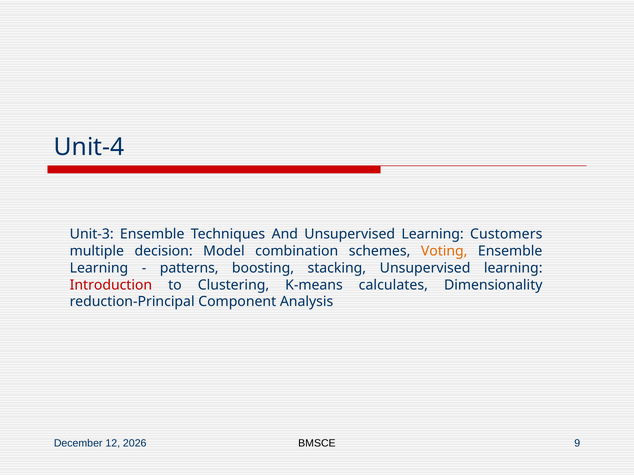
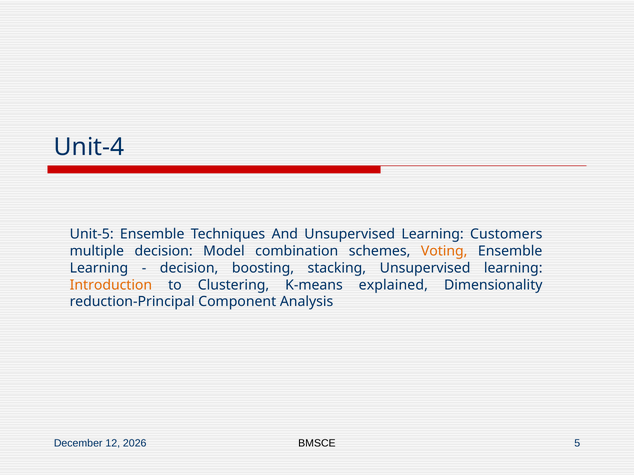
Unit-3: Unit-3 -> Unit-5 (92, 235)
patterns: patterns -> decision (189, 268)
Introduction colour: red -> orange (111, 285)
calculates: calculates -> explained (393, 285)
9: 9 -> 5 (577, 443)
